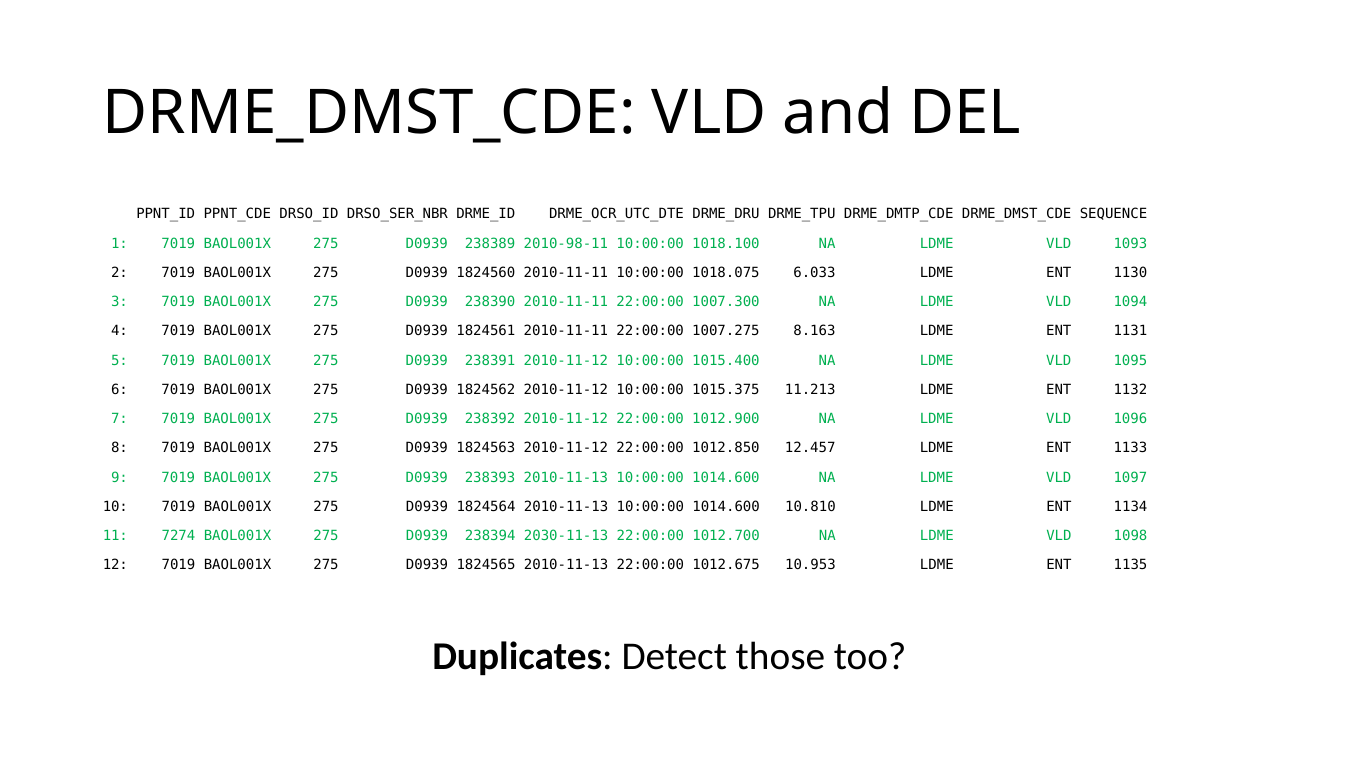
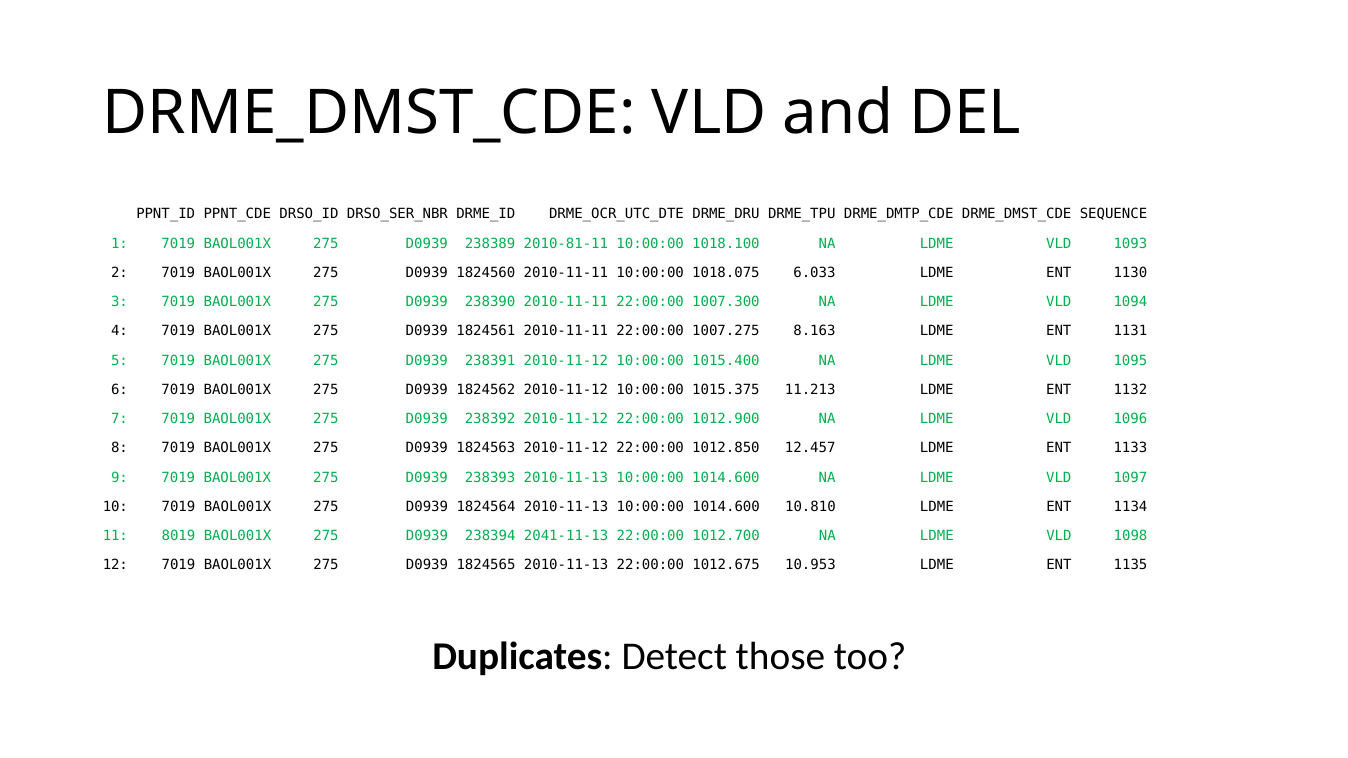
2010-98-11: 2010-98-11 -> 2010-81-11 (566, 244)
7274: 7274 -> 8019 (178, 536)
2030-11-13: 2030-11-13 -> 2041-11-13 (566, 536)
